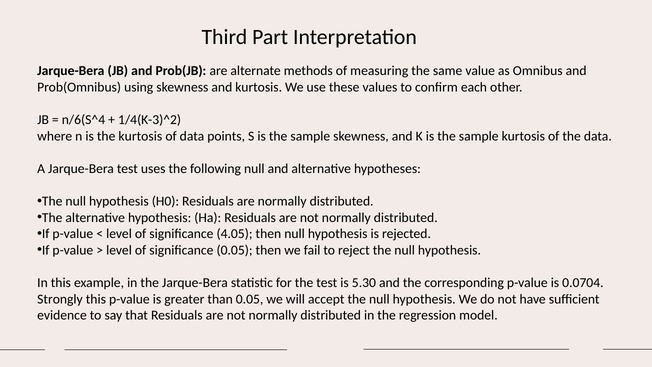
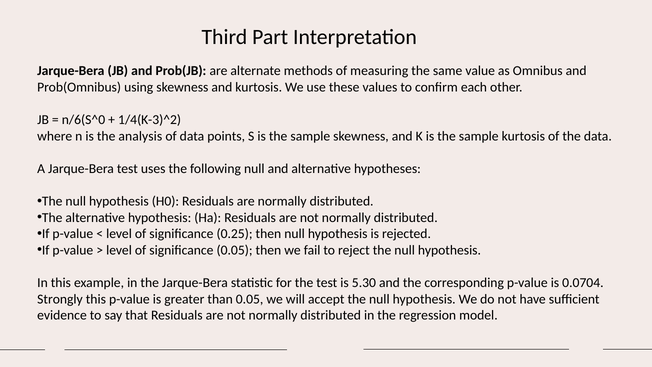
n/6(S^4: n/6(S^4 -> n/6(S^0 (83, 120)
the kurtosis: kurtosis -> analysis (140, 136)
4.05: 4.05 -> 0.25 (235, 234)
